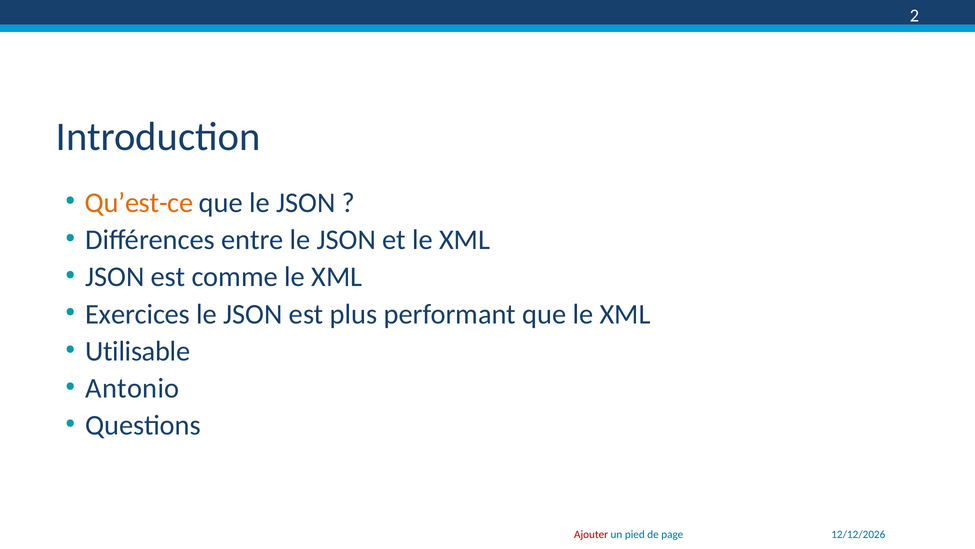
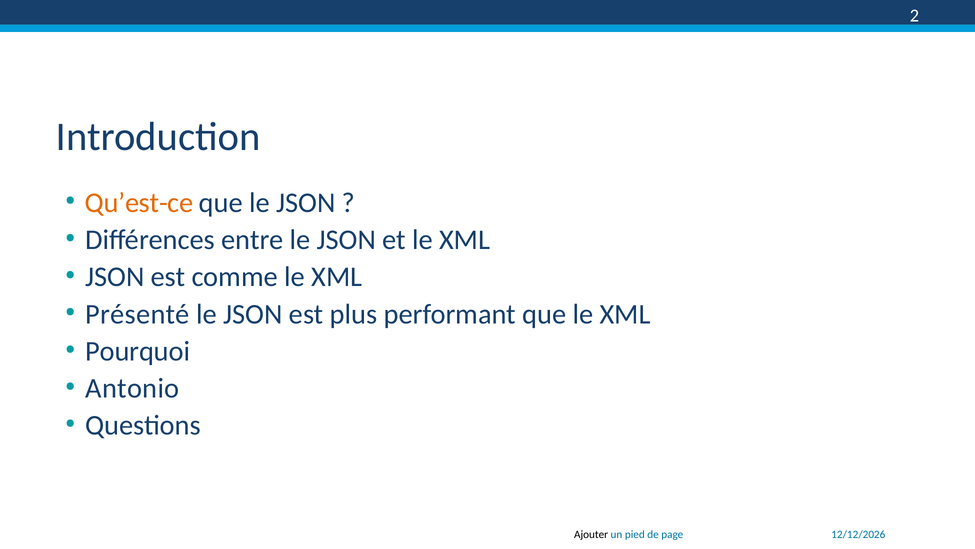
Exercices: Exercices -> Présenté (137, 314)
Utilisable: Utilisable -> Pourquoi (138, 351)
Ajouter colour: red -> black (591, 534)
